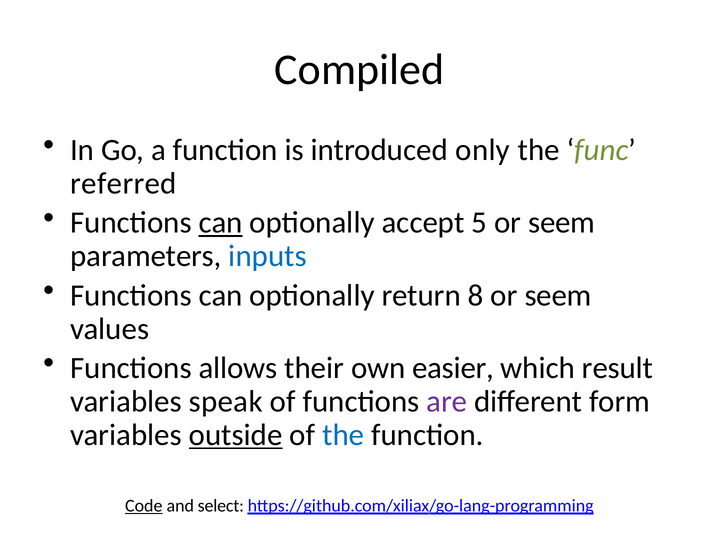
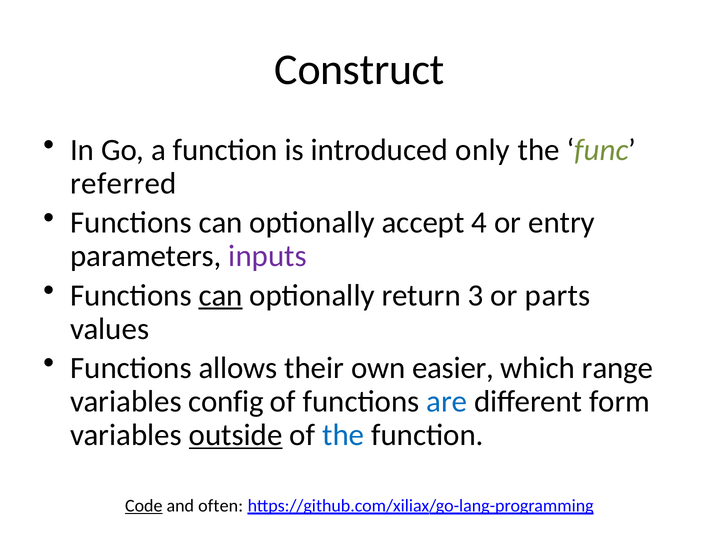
Compiled: Compiled -> Construct (360, 70)
can underline: present -> none (221, 223)
5: 5 -> 4 (479, 223)
seem: seem -> entry (562, 223)
inputs colour: blue -> purple (268, 256)
can underline: none -> present (221, 295)
8: 8 -> 3 (476, 295)
seem: seem -> parts (558, 295)
result: result -> range (618, 368)
speak: speak -> config (226, 402)
are colour: purple -> blue (447, 402)
select: select -> often (221, 506)
